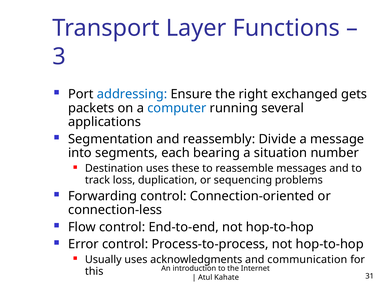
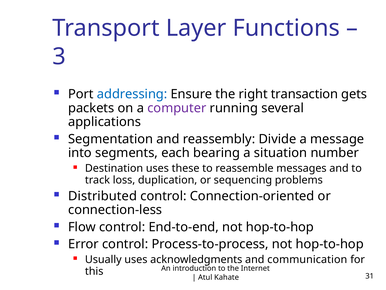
exchanged: exchanged -> transaction (305, 94)
computer colour: blue -> purple (177, 108)
Forwarding: Forwarding -> Distributed (103, 196)
